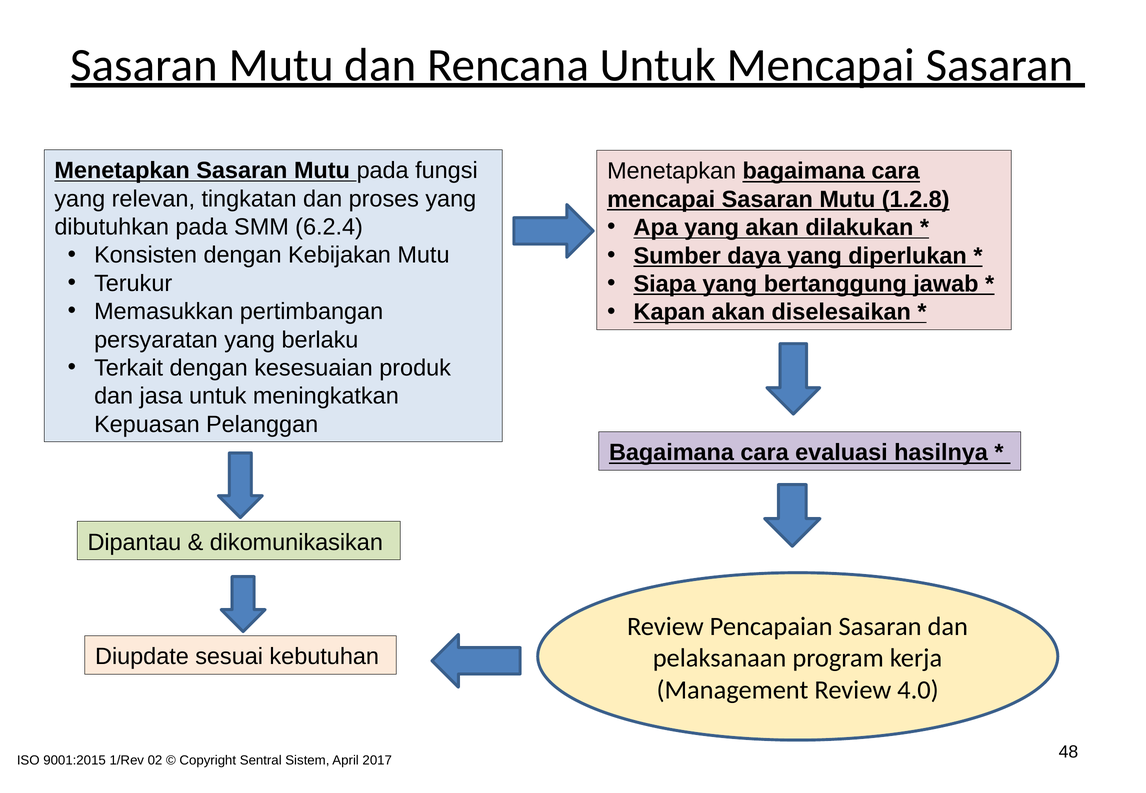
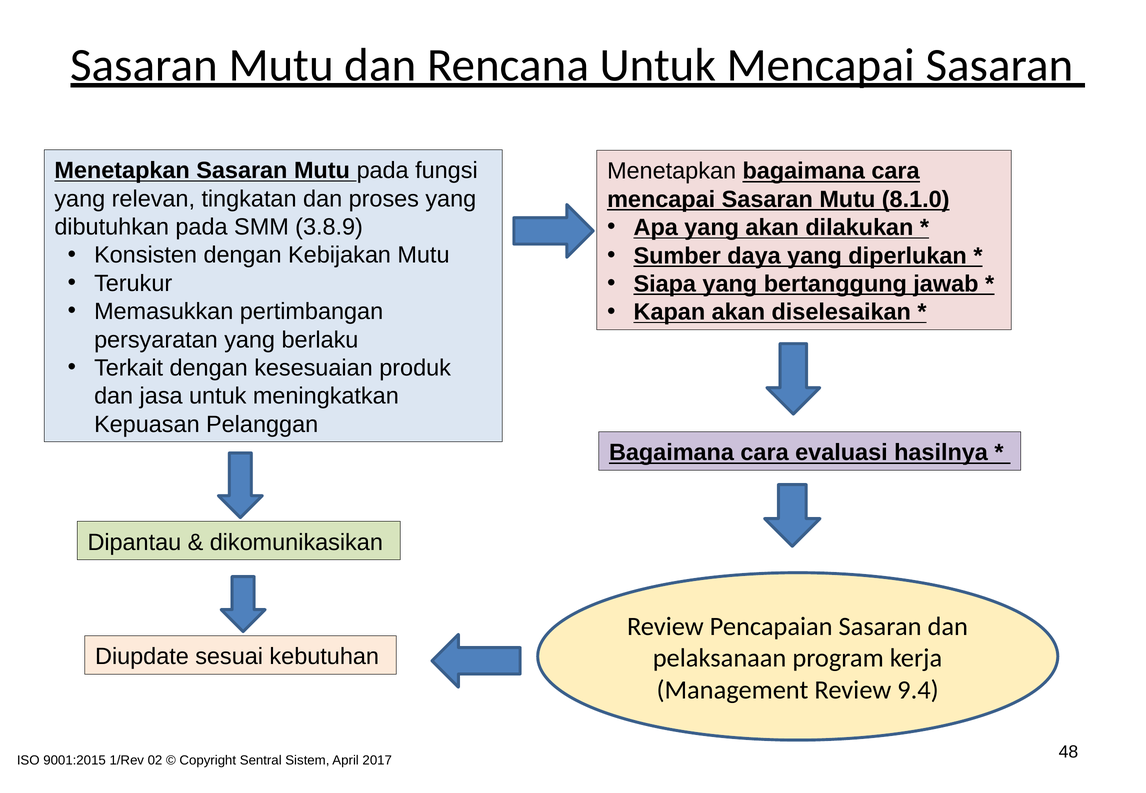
1.2.8: 1.2.8 -> 8.1.0 (916, 200)
6.2.4: 6.2.4 -> 3.8.9 (329, 227)
4.0: 4.0 -> 9.4 (918, 690)
